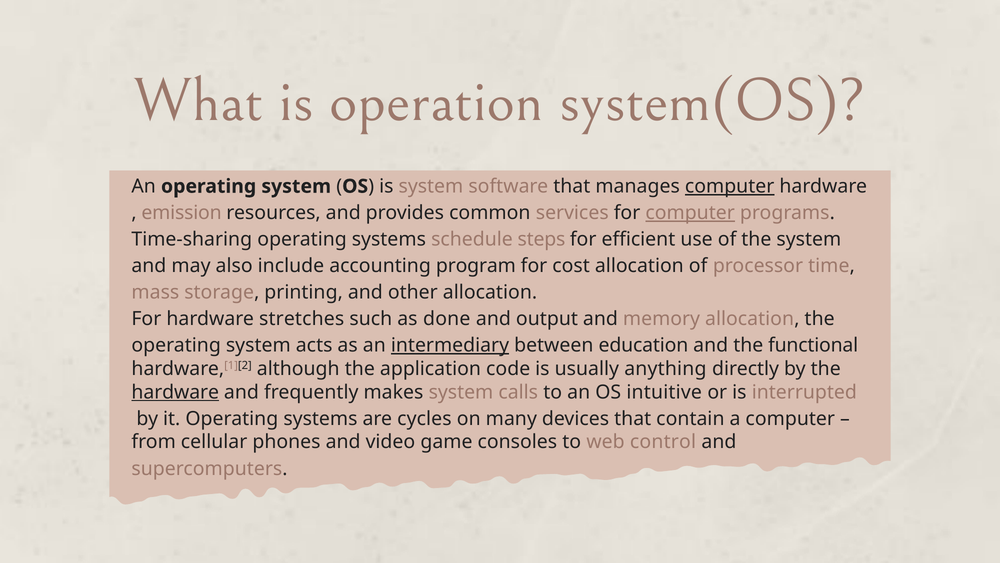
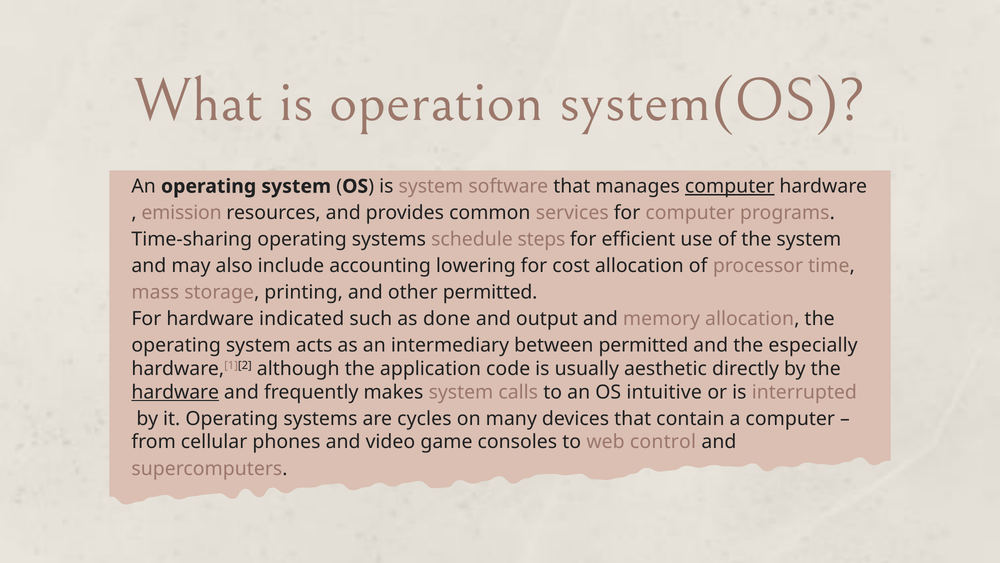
computer underline: present -> none (690, 213)
program: program -> lowering (476, 266)
other allocation: allocation -> permitted (490, 292)
stretches: stretches -> indicated (302, 319)
intermediary underline: present -> none (450, 345)
between education: education -> permitted (643, 345)
functional: functional -> especially (813, 345)
anything: anything -> aesthetic (665, 369)
